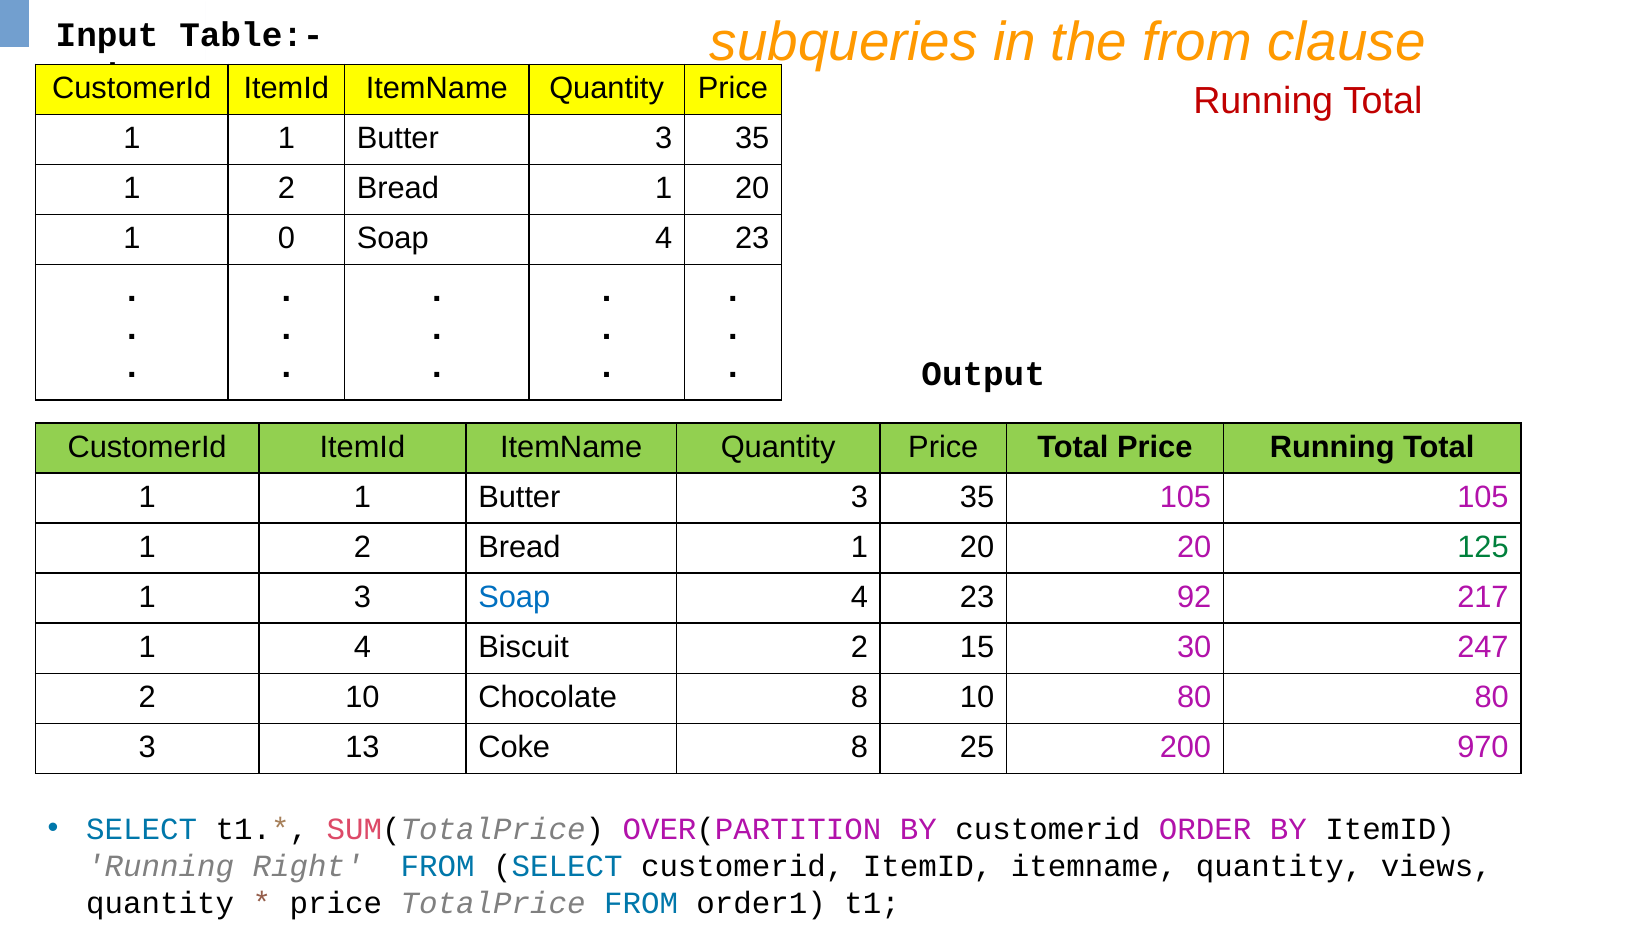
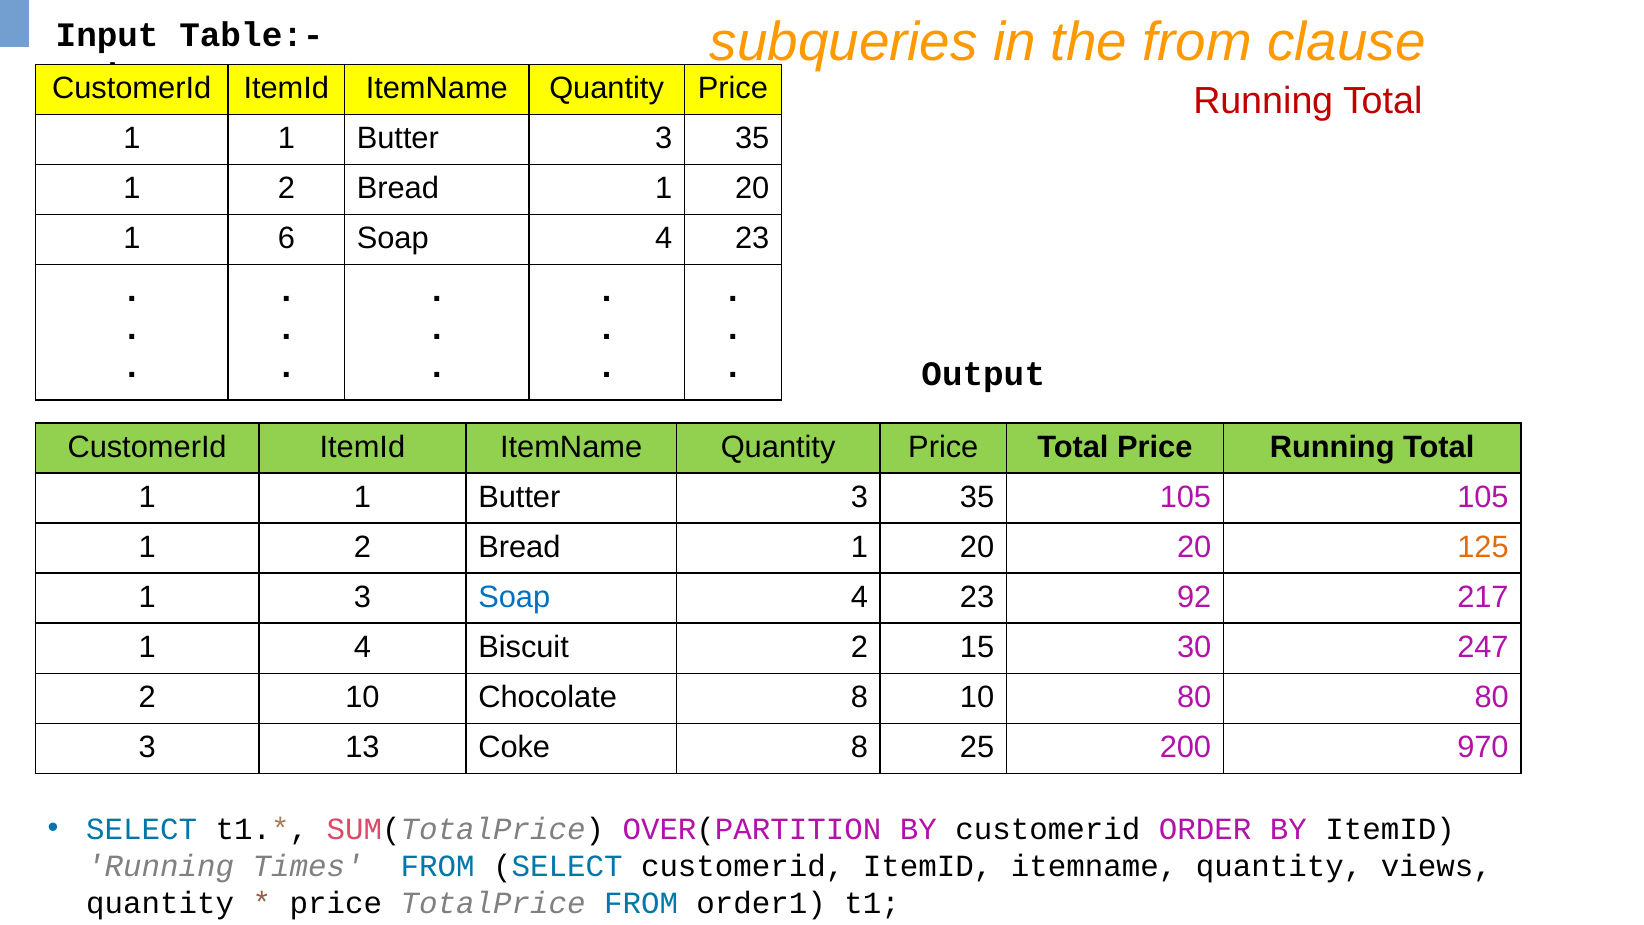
0: 0 -> 6 (286, 238)
125 colour: green -> orange (1483, 547)
Right: Right -> Times (308, 866)
